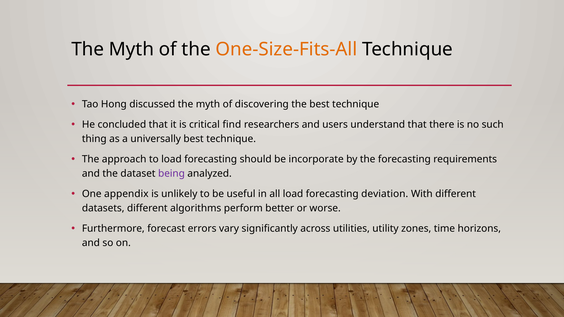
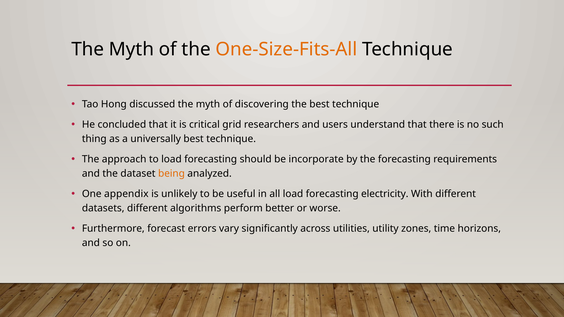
find: find -> grid (232, 125)
being colour: purple -> orange (171, 174)
deviation: deviation -> electricity (385, 194)
